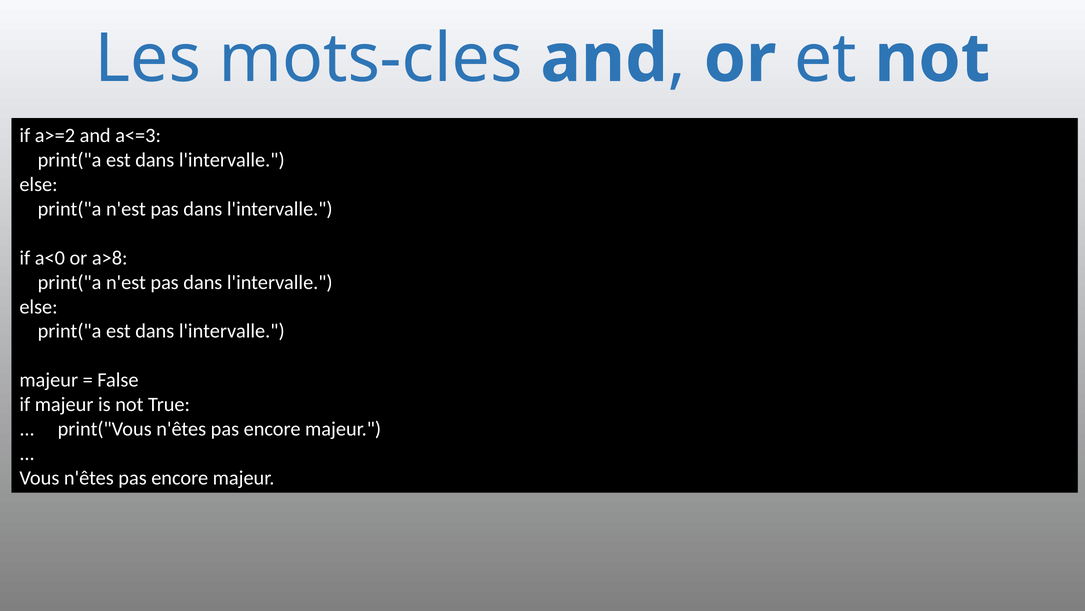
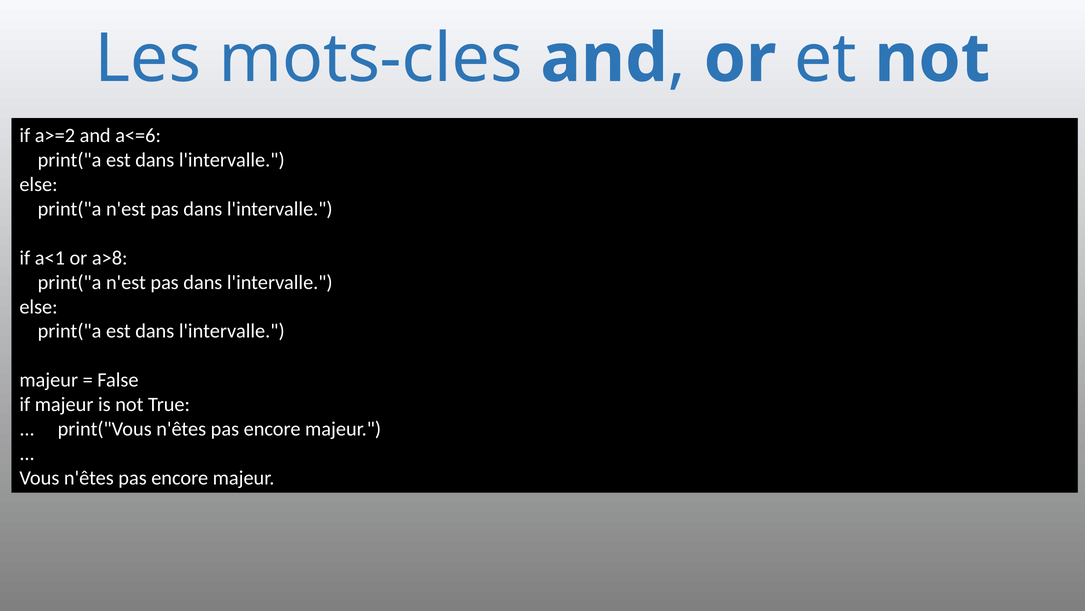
a<=3: a<=3 -> a<=6 (138, 136)
a<0: a<0 -> a<1 (50, 258)
